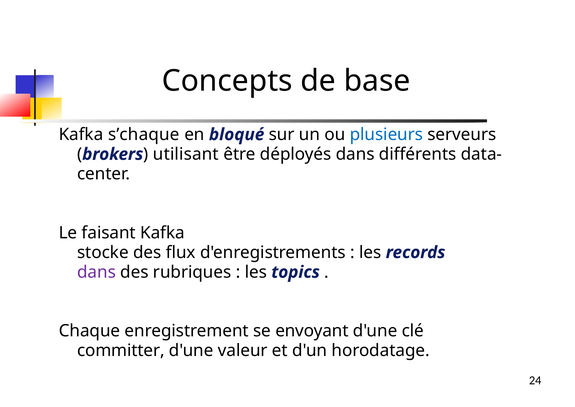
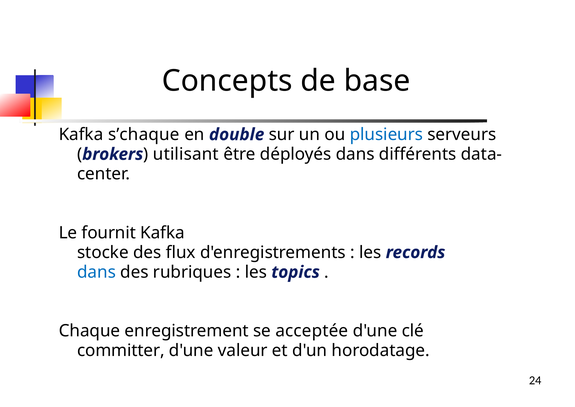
bloqué: bloqué -> double (237, 134)
faisant: faisant -> fournit (109, 233)
dans colour: purple -> blue (97, 272)
envoyant: envoyant -> acceptée (312, 331)
